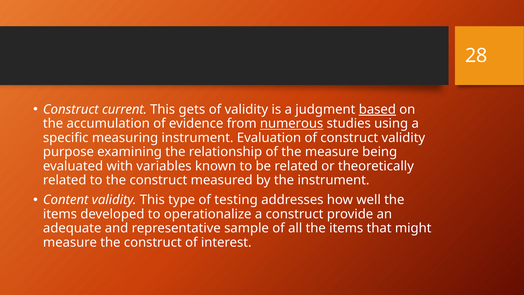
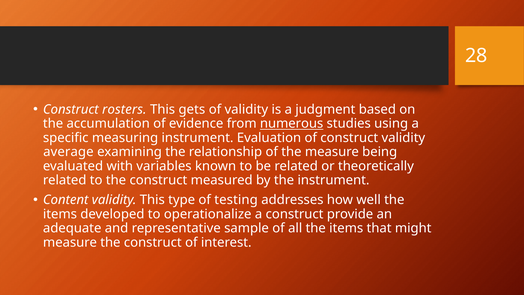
current: current -> rosters (124, 109)
based underline: present -> none (377, 109)
purpose: purpose -> average (68, 152)
